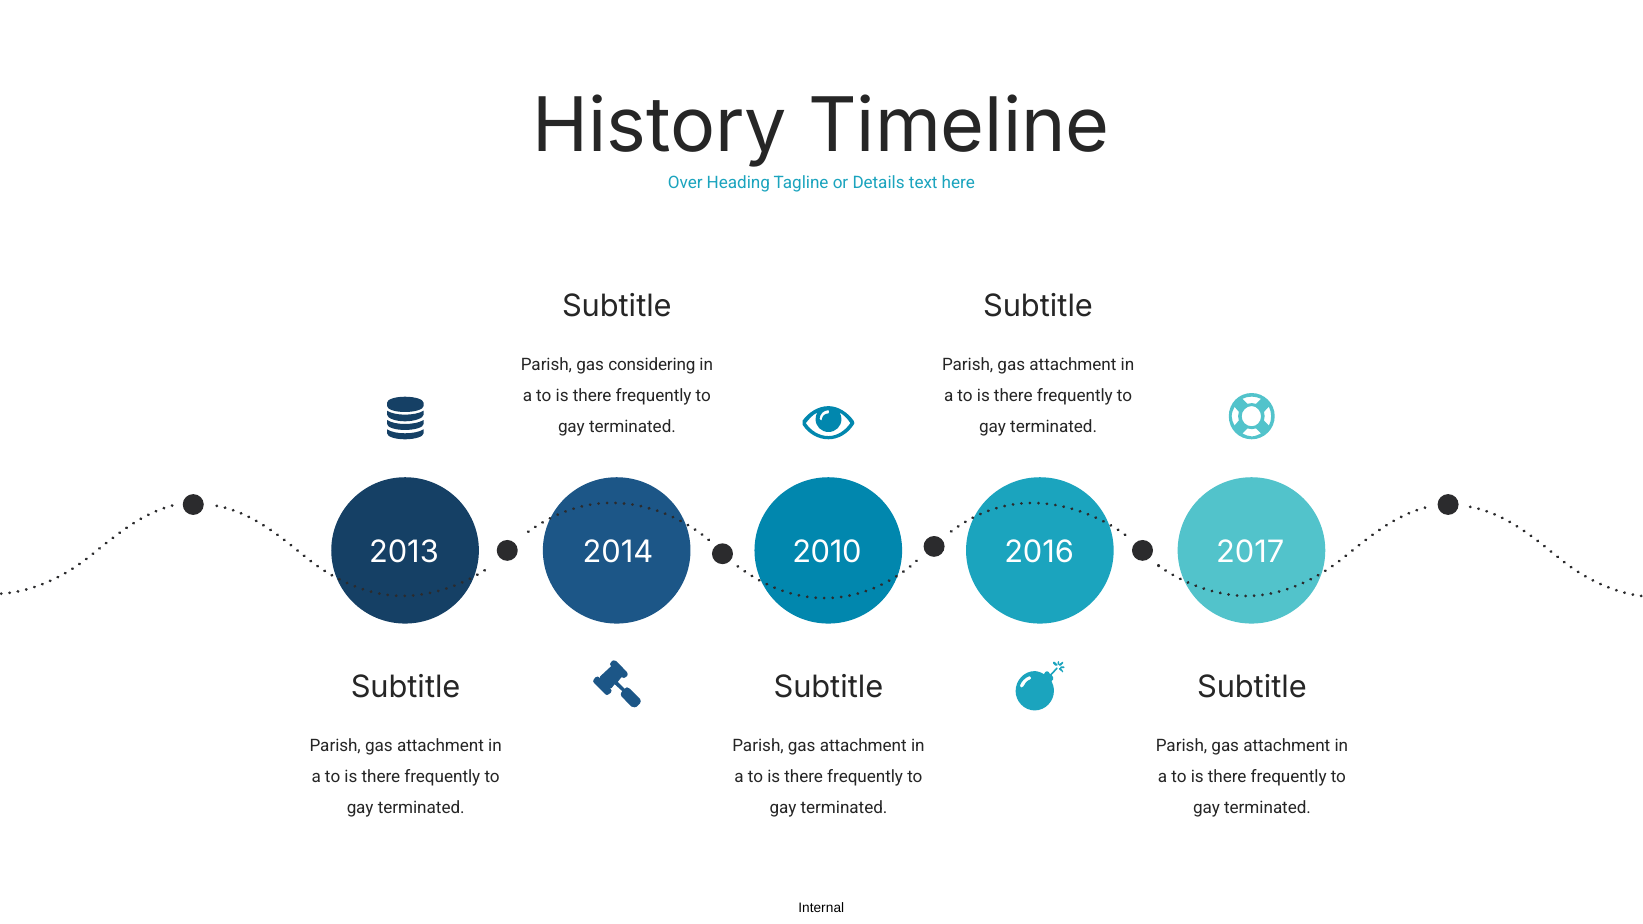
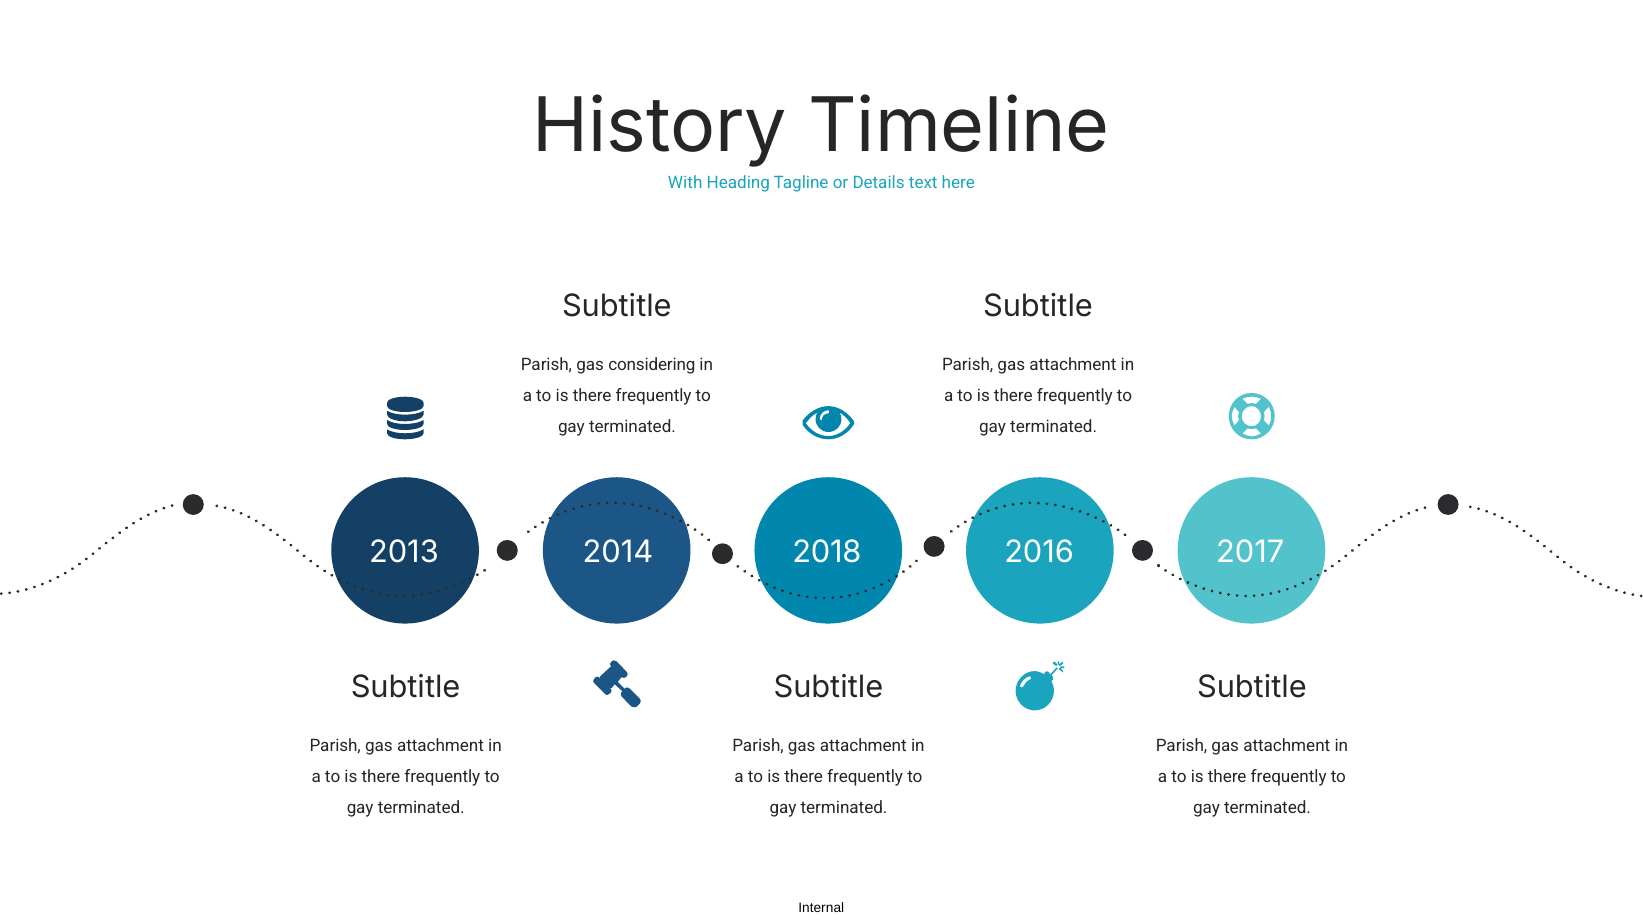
Over: Over -> With (685, 183)
2010: 2010 -> 2018 (827, 552)
